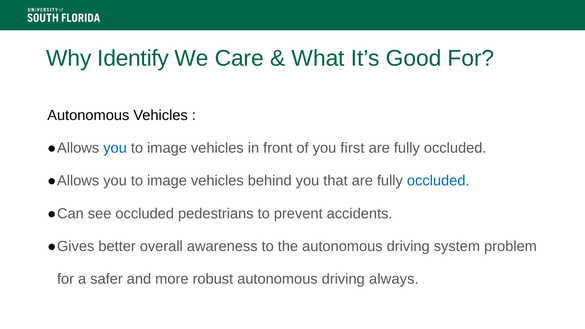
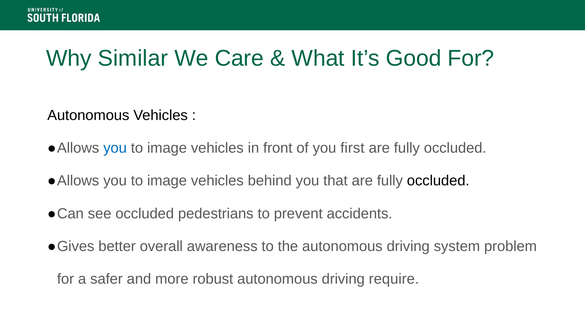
Identify: Identify -> Similar (133, 58)
occluded colour: blue -> black (438, 181)
always: always -> require (394, 279)
